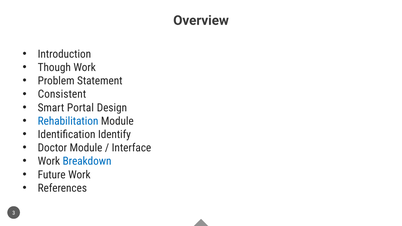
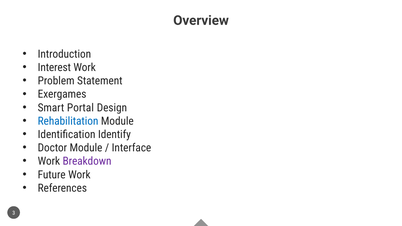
Though: Though -> Interest (54, 68)
Consistent: Consistent -> Exergames (62, 94)
Breakdown colour: blue -> purple (87, 161)
